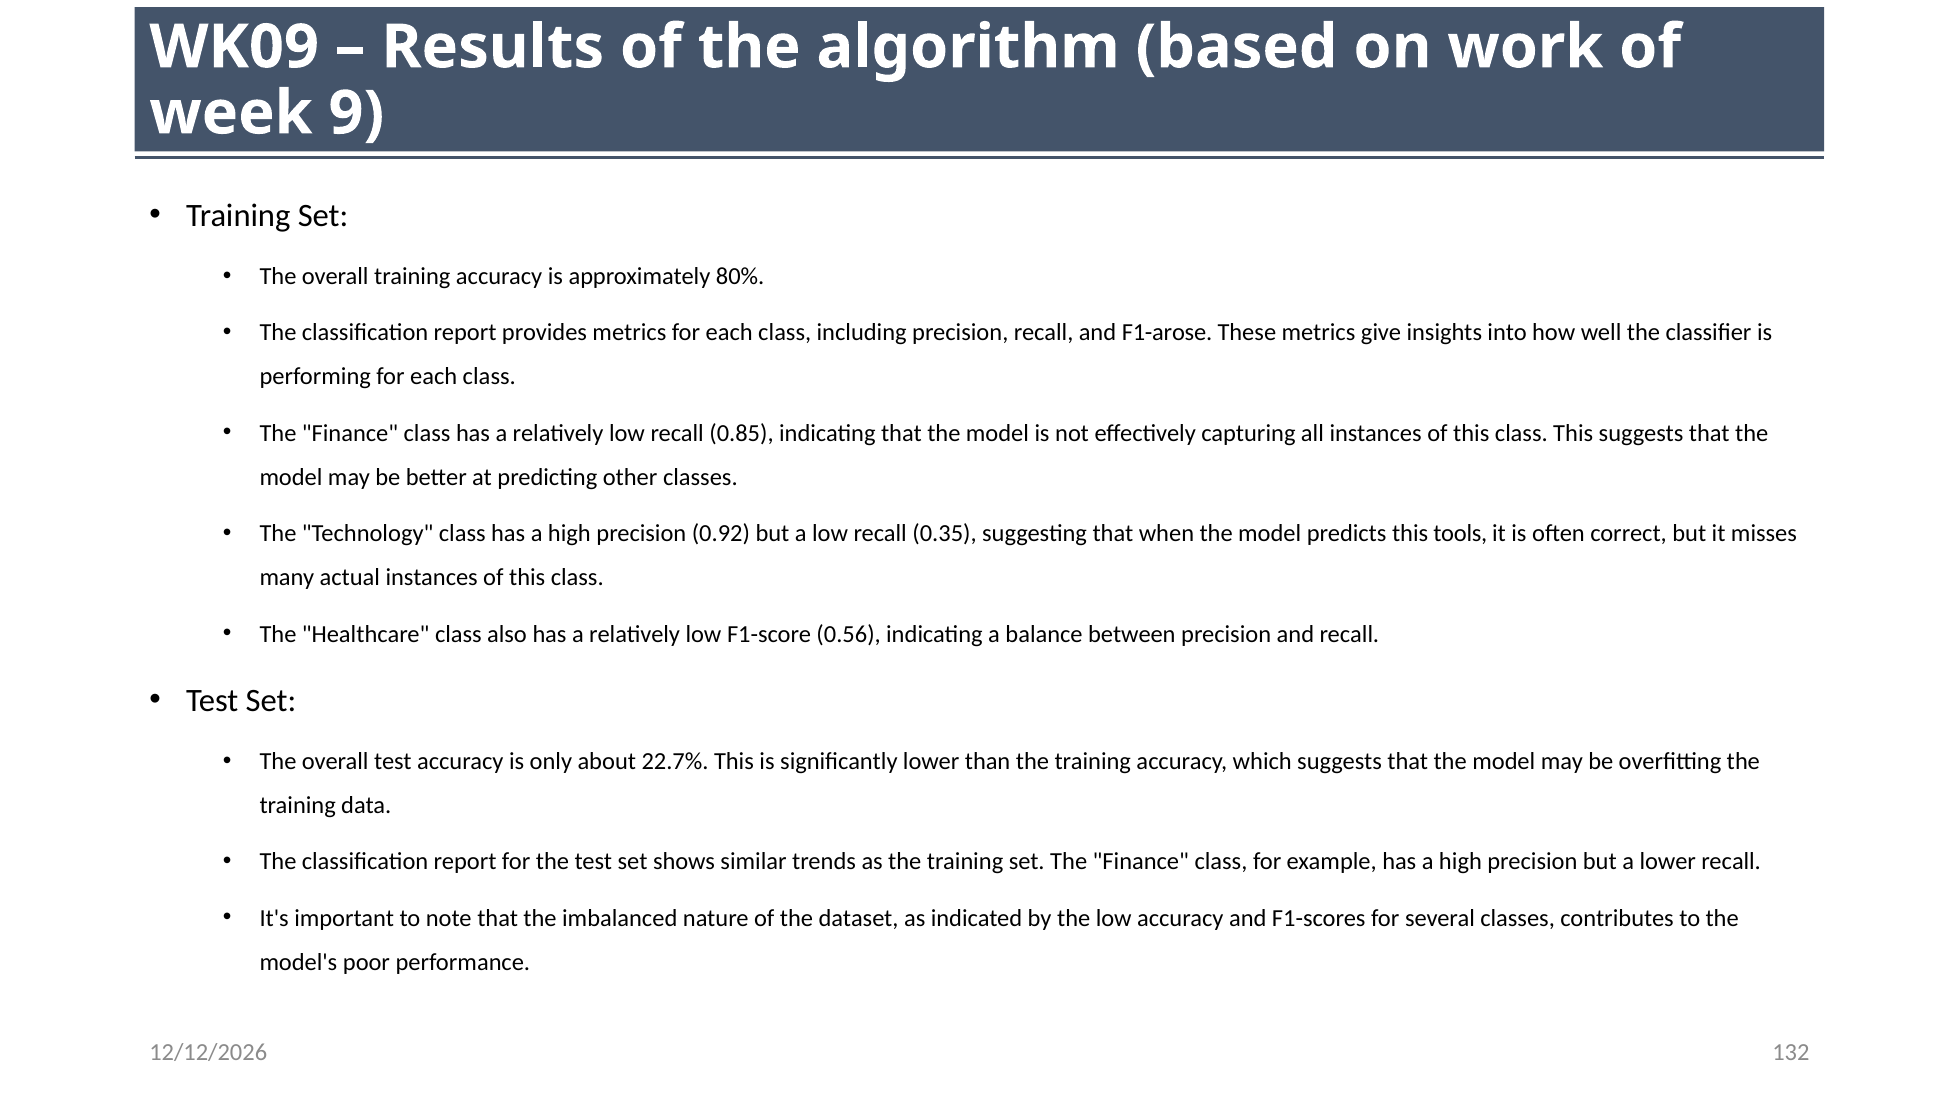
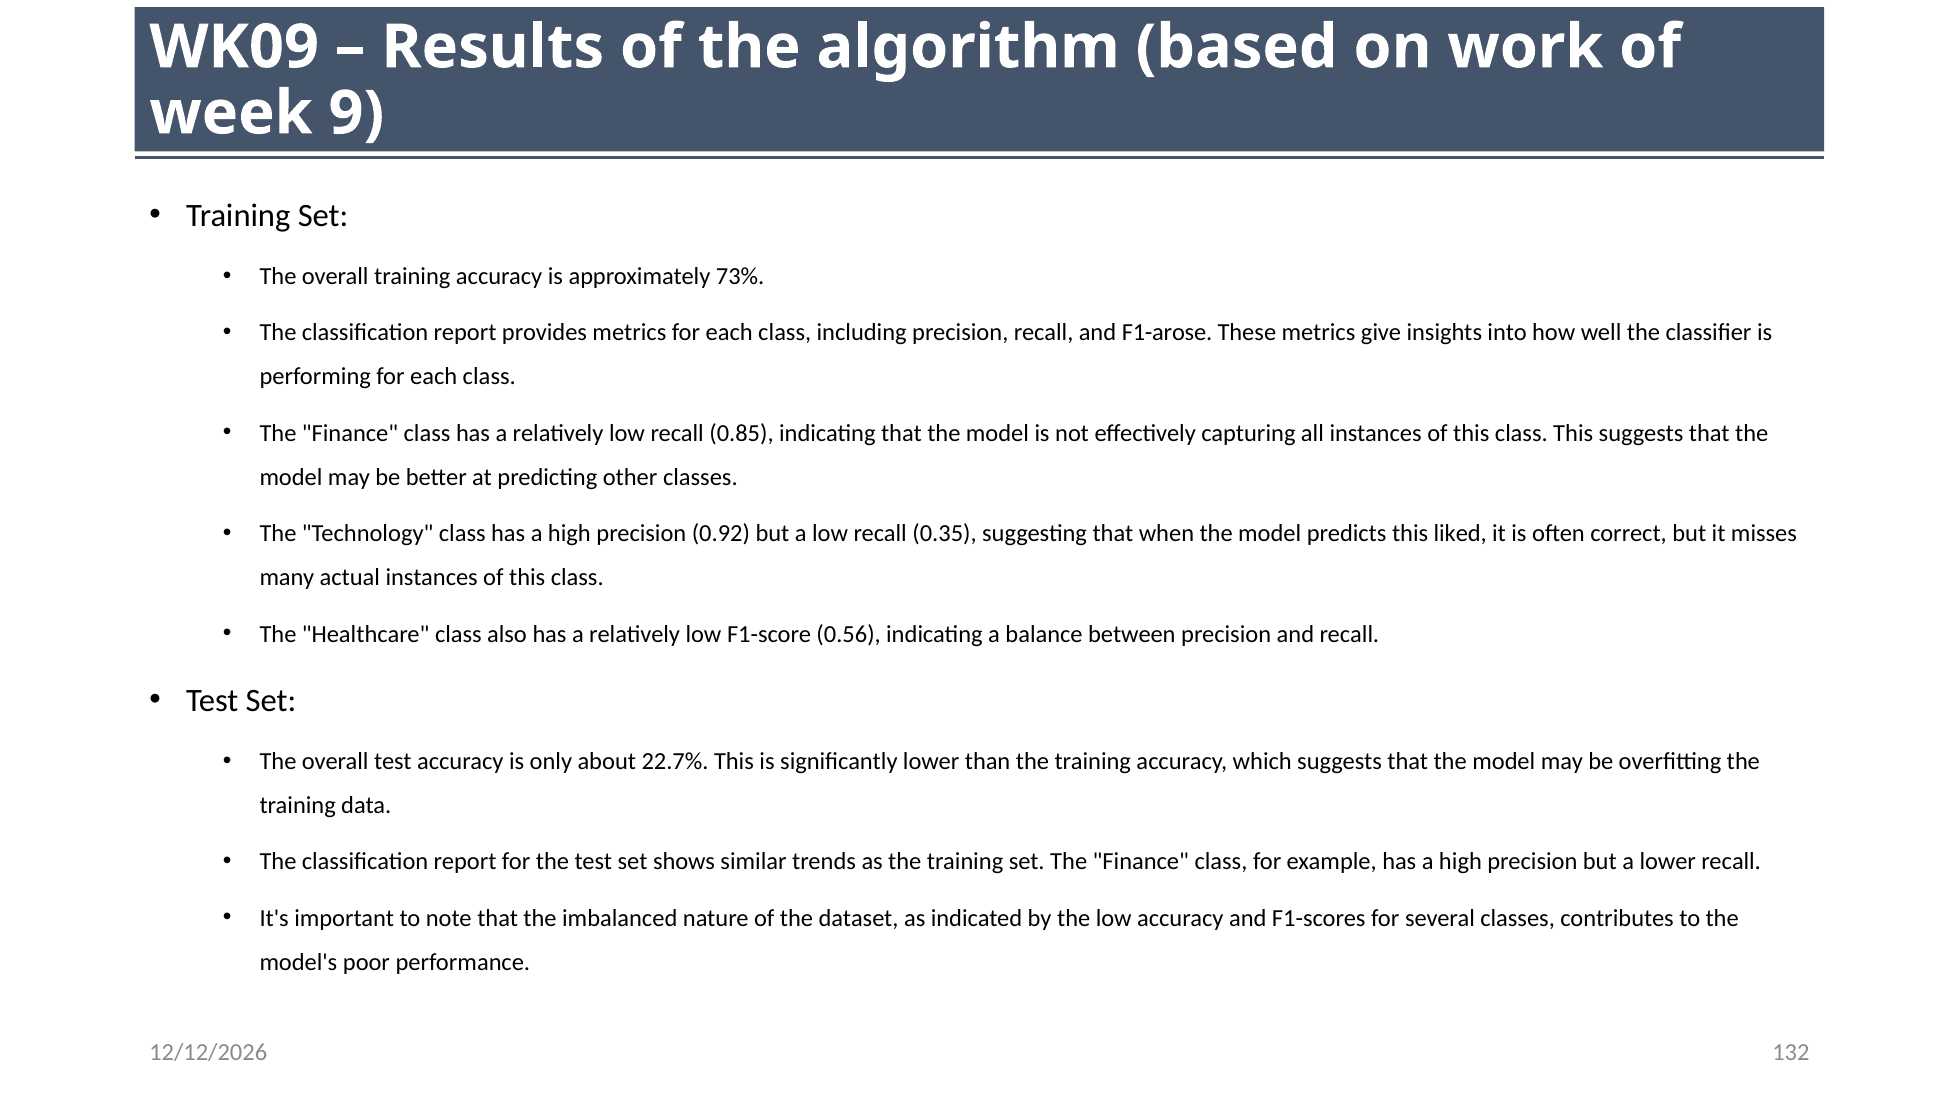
80%: 80% -> 73% (740, 276)
tools: tools -> liked (1460, 534)
